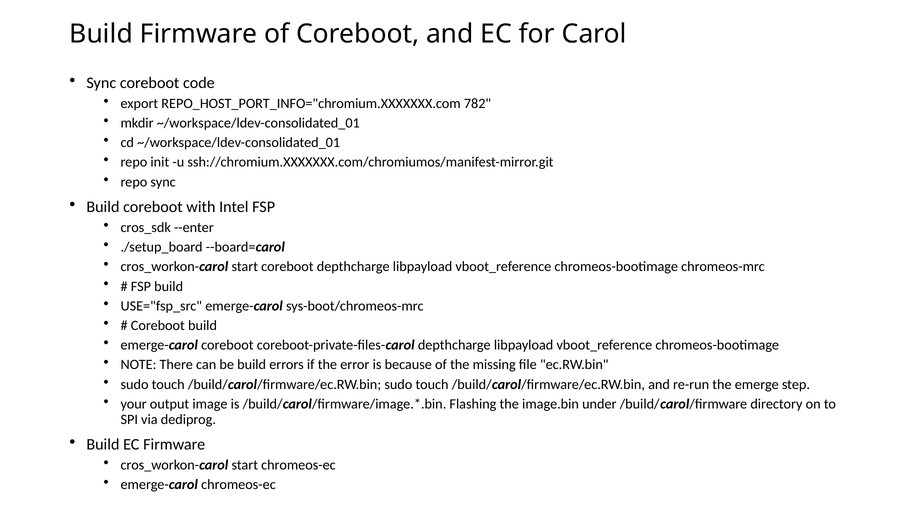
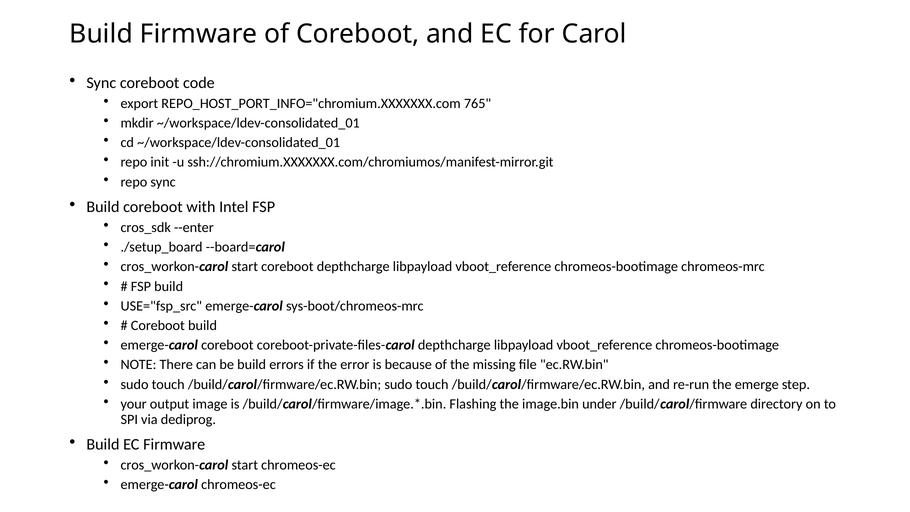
782: 782 -> 765 (478, 103)
